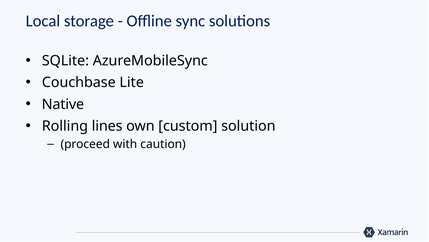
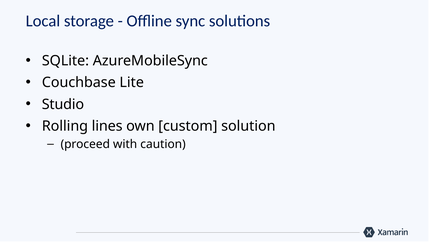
Native: Native -> Studio (63, 104)
